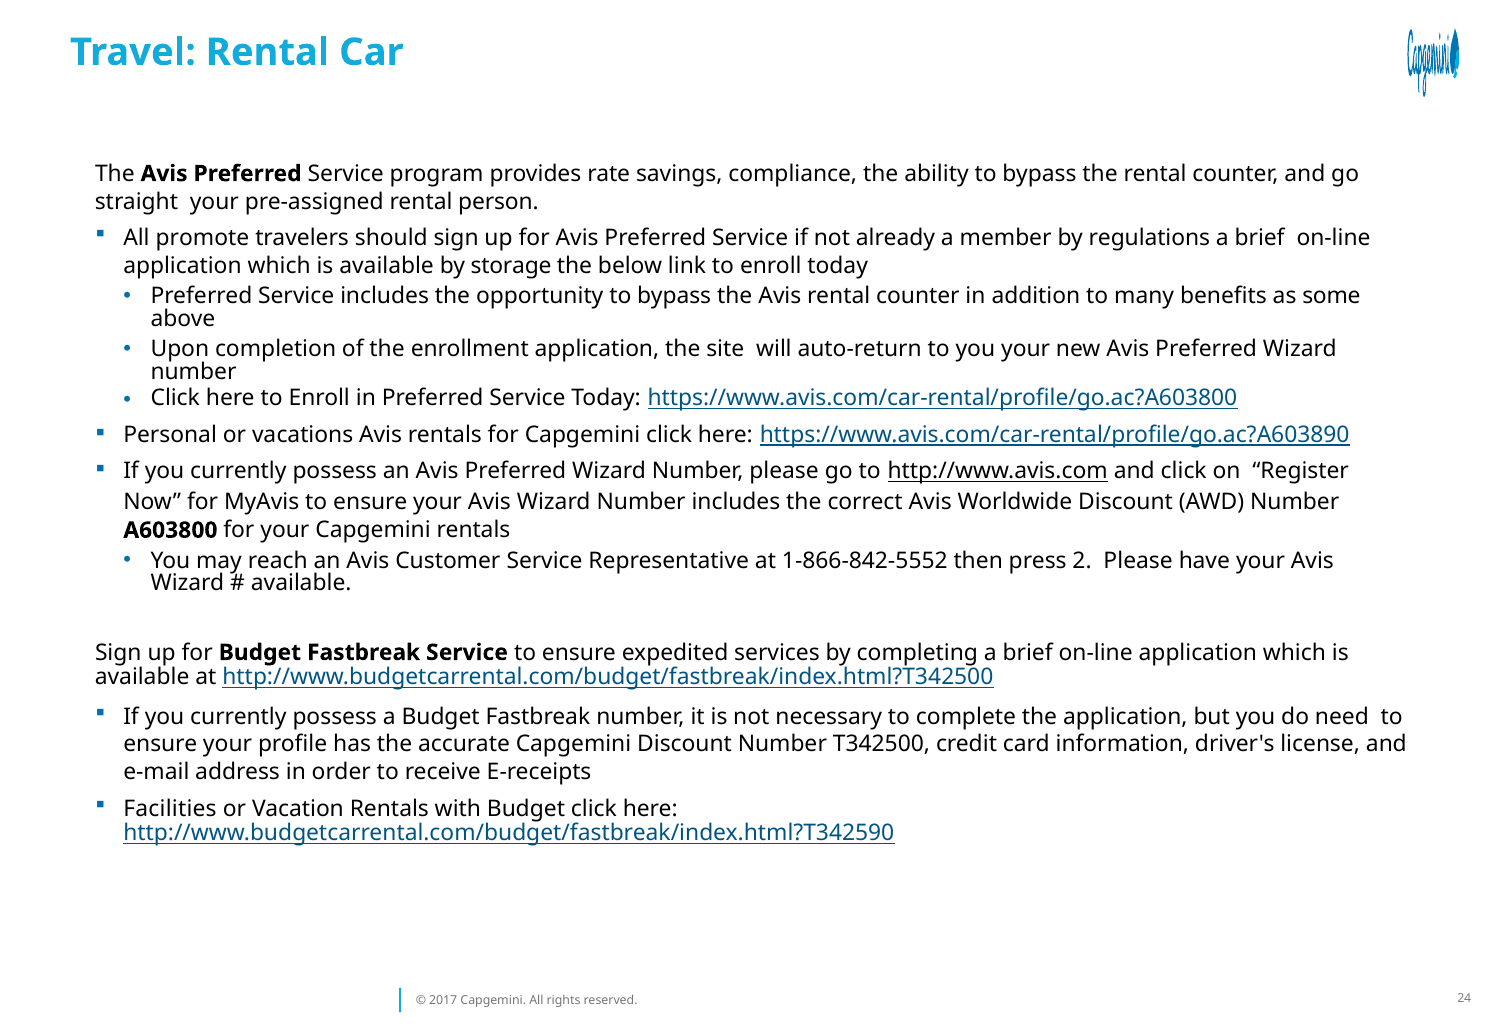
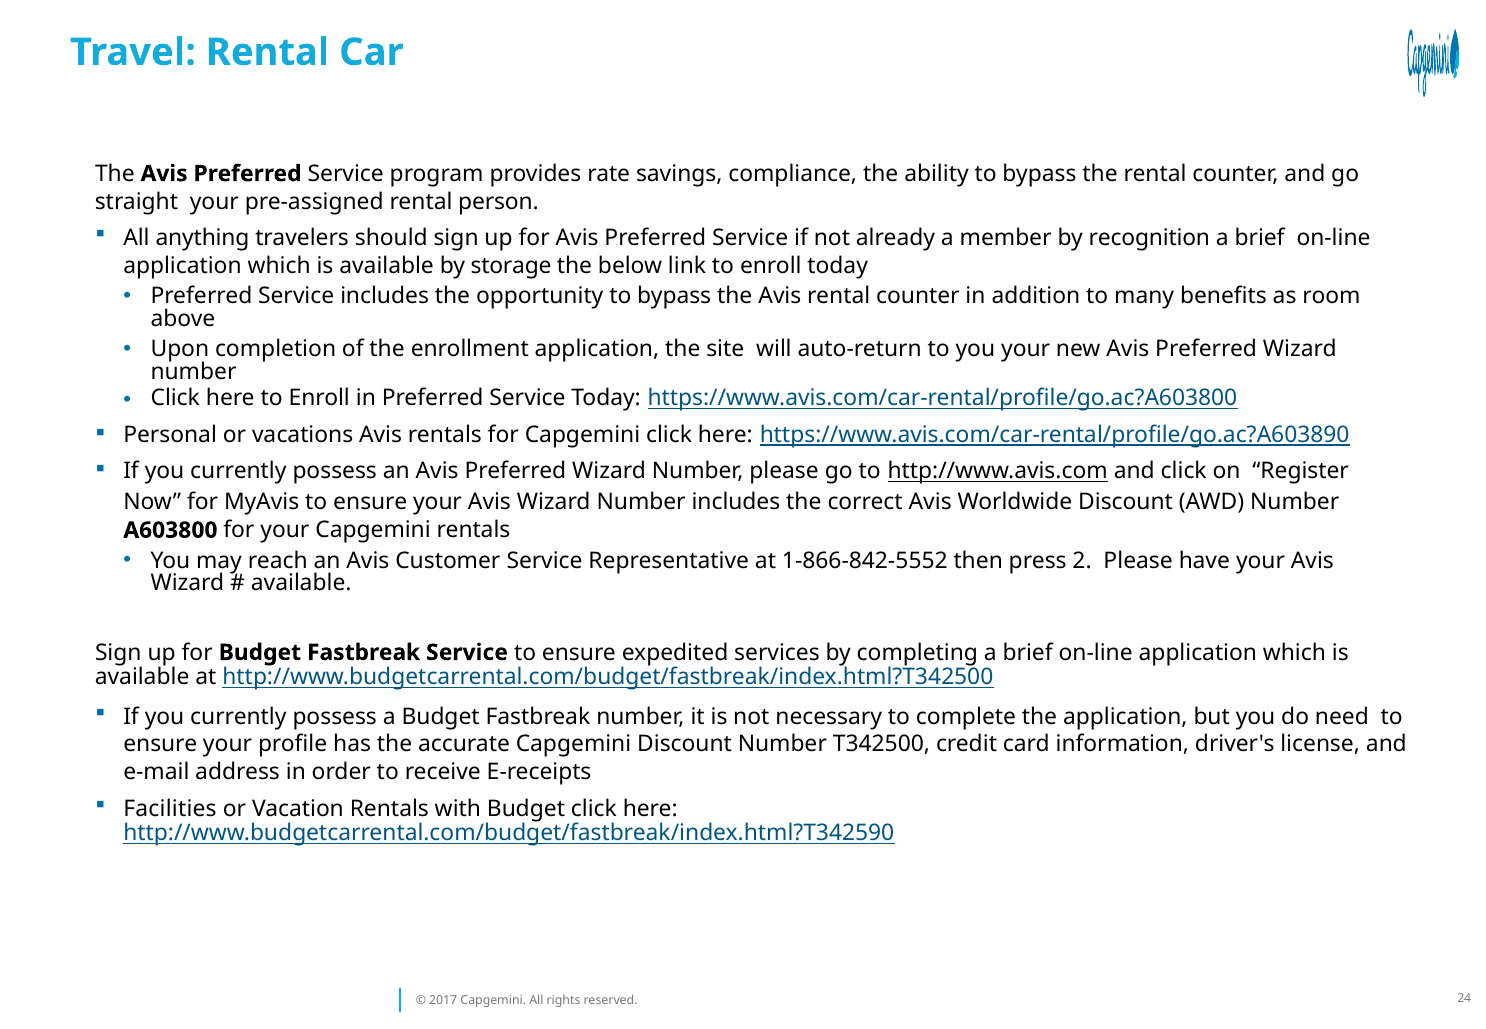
promote: promote -> anything (203, 238)
regulations: regulations -> recognition (1149, 238)
some: some -> room (1331, 296)
